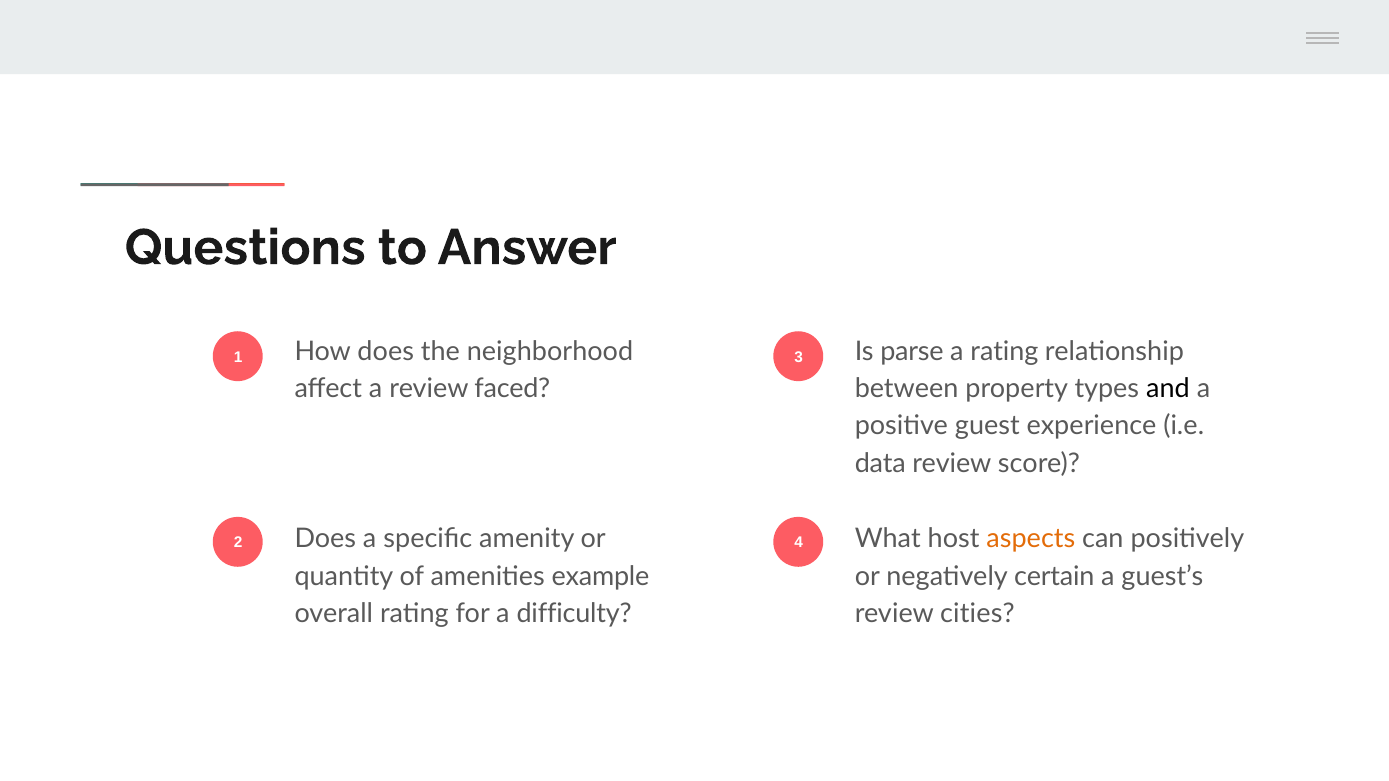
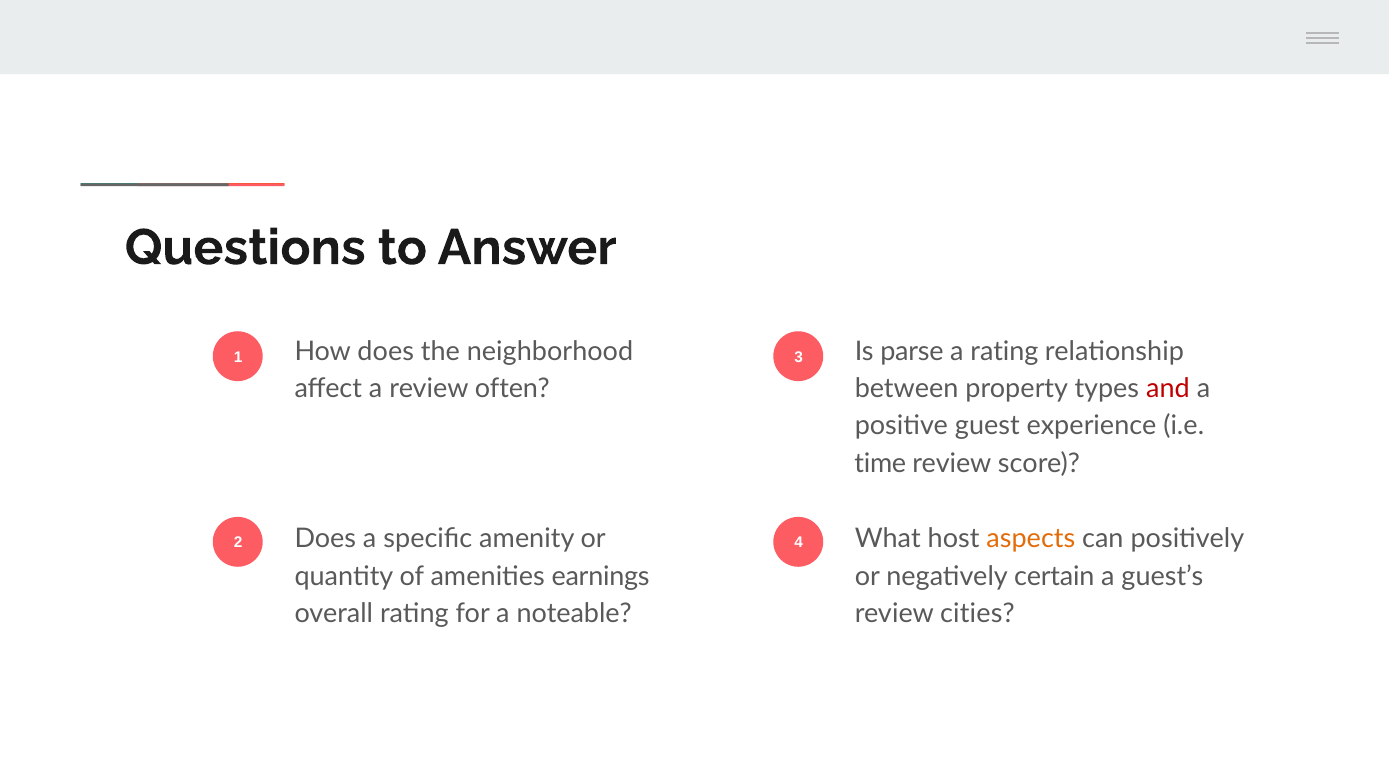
faced: faced -> often (512, 389)
and colour: black -> red (1168, 389)
data: data -> time (880, 464)
example: example -> earnings (601, 577)
difficulty: difficulty -> noteable (574, 614)
